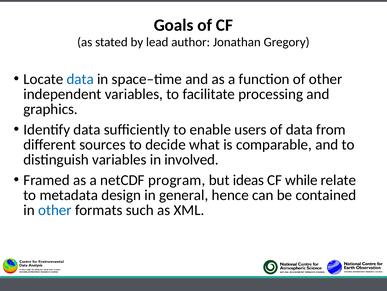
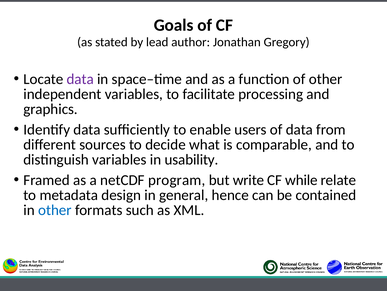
data colour: blue -> purple (80, 79)
involved: involved -> usability (192, 159)
ideas: ideas -> write (248, 180)
